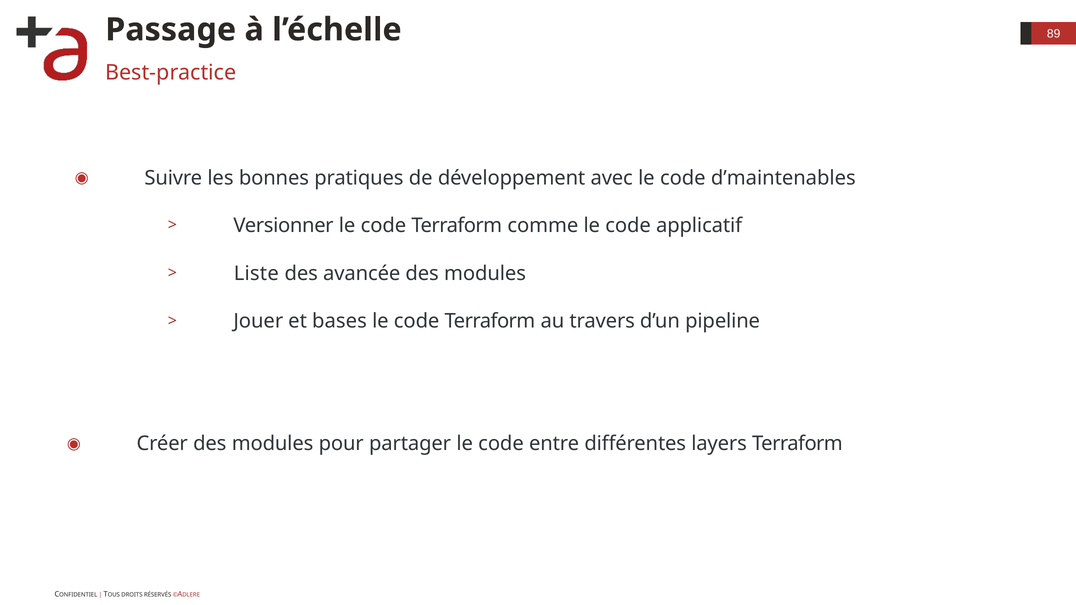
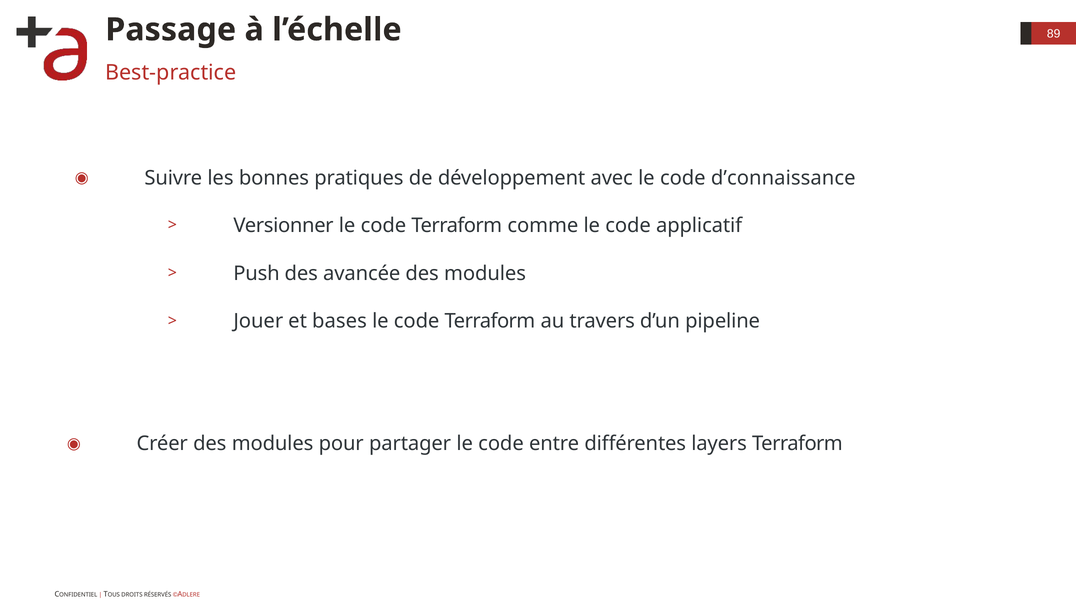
d’maintenables: d’maintenables -> d’connaissance (783, 178)
Liste: Liste -> Push (256, 274)
